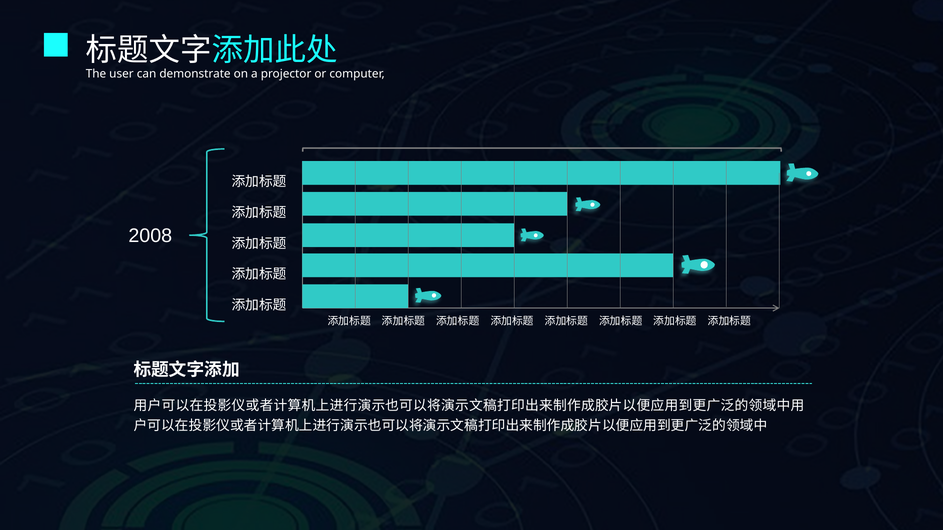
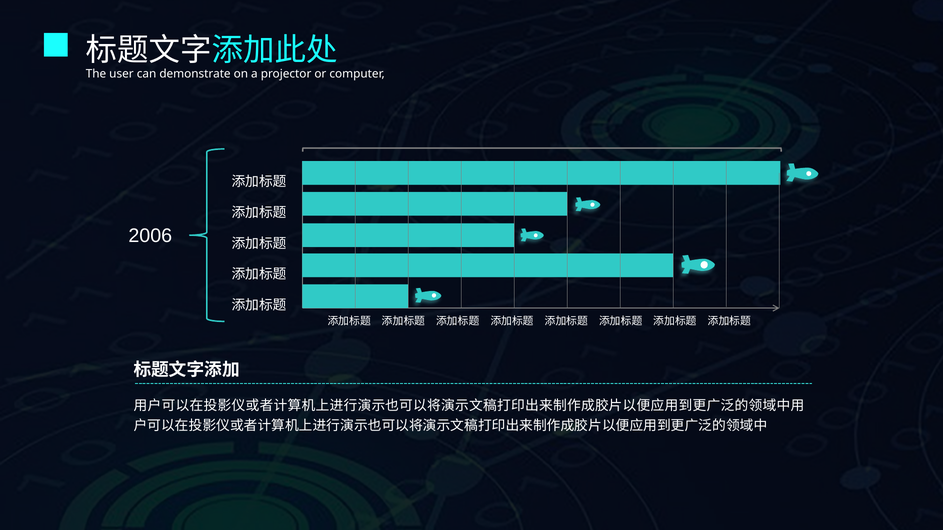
2008: 2008 -> 2006 (150, 236)
